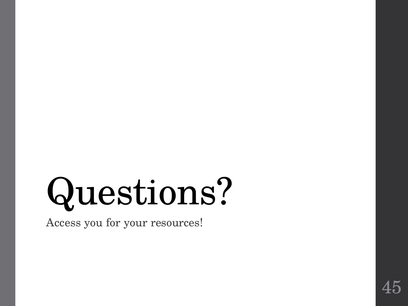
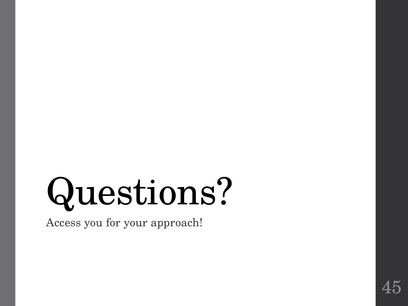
resources: resources -> approach (177, 223)
